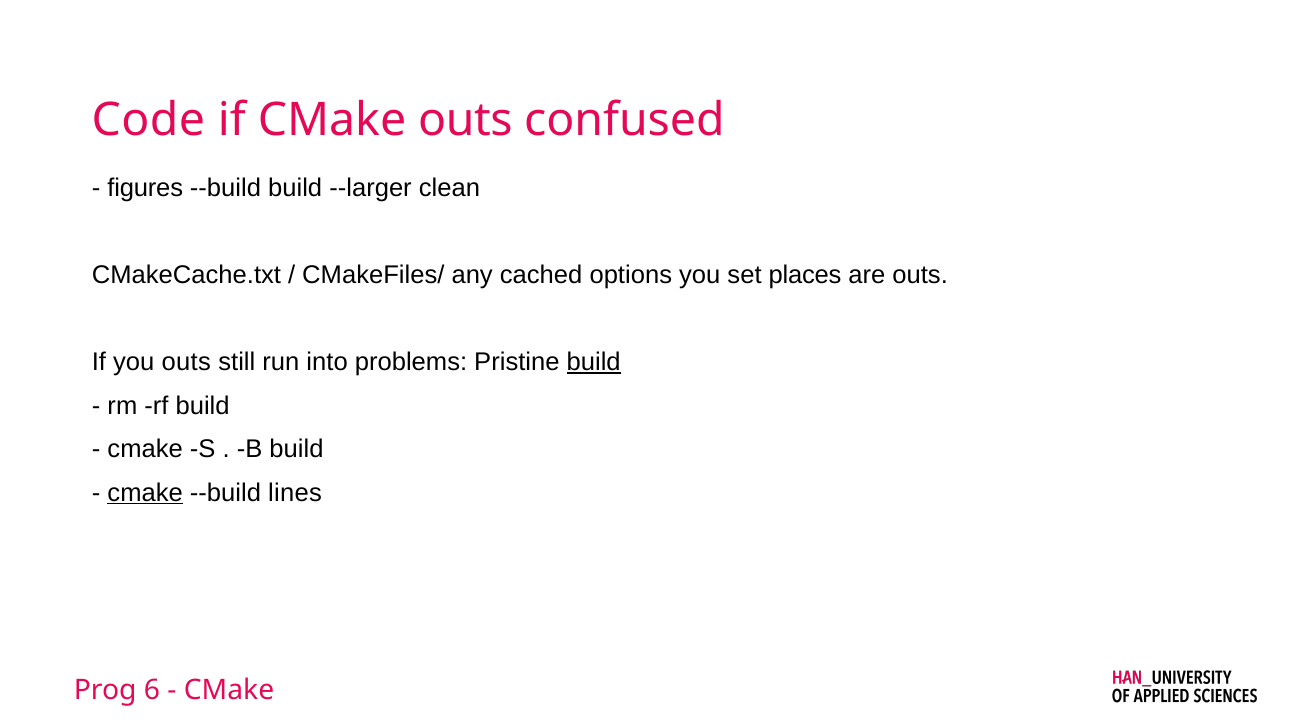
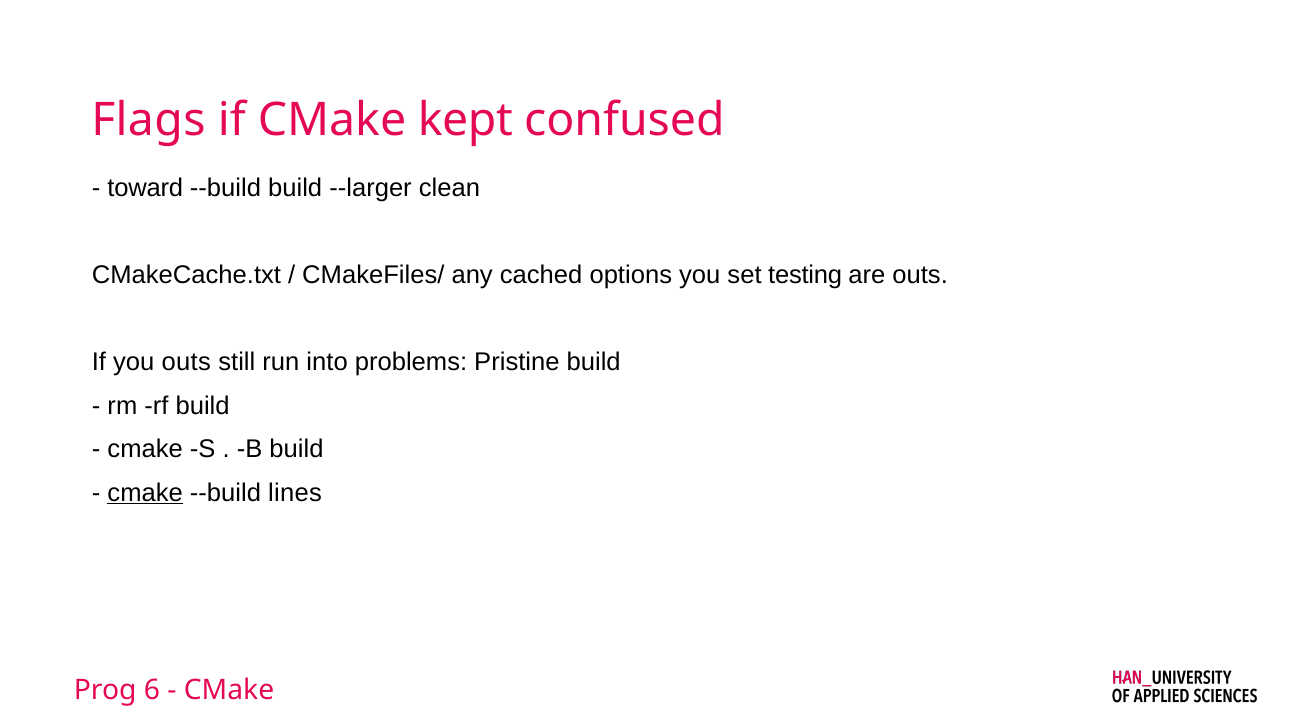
Code: Code -> Flags (148, 120)
CMake outs: outs -> kept (465, 120)
figures: figures -> toward (145, 188)
places: places -> testing (805, 275)
build underline: present -> none (594, 362)
